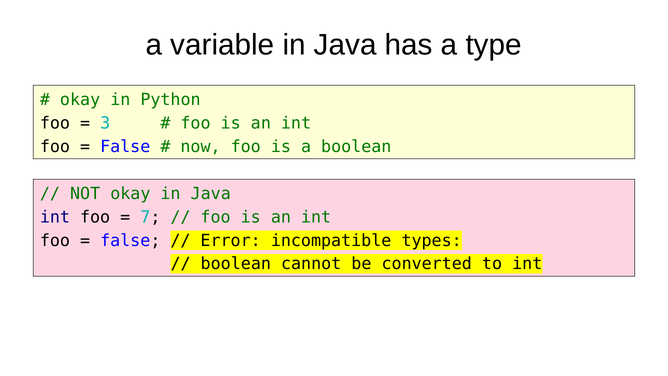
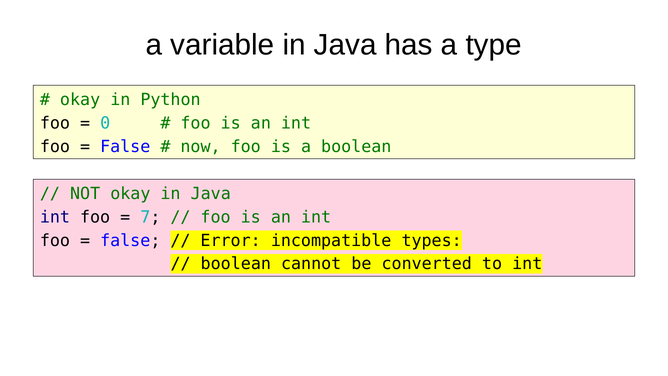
3: 3 -> 0 (105, 123)
